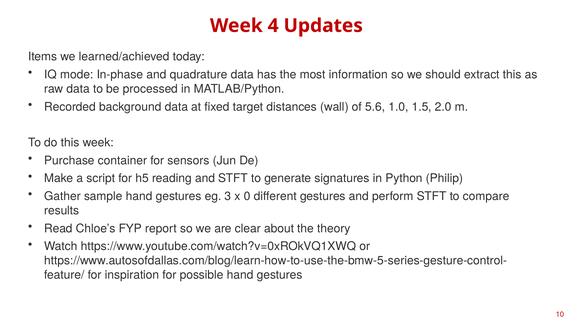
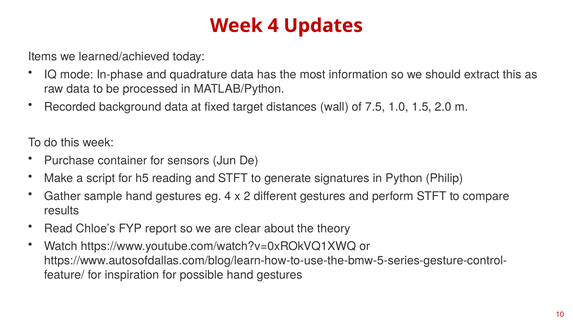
5.6: 5.6 -> 7.5 (375, 107)
eg 3: 3 -> 4 (228, 196)
0: 0 -> 2 (247, 196)
